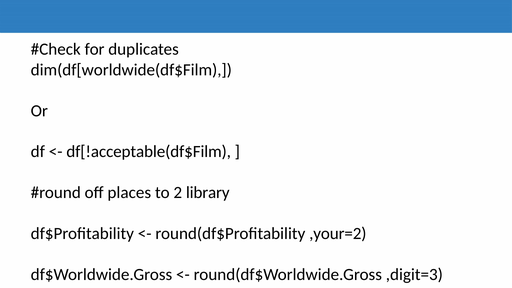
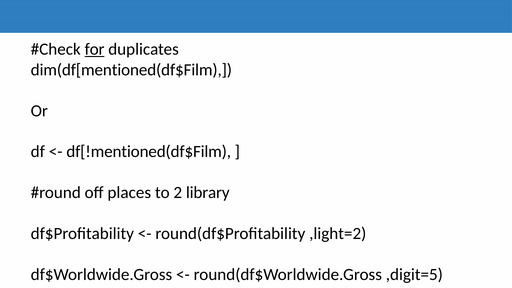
for underline: none -> present (95, 49)
dim(df[worldwide(df$Film: dim(df[worldwide(df$Film -> dim(df[mentioned(df$Film (131, 70)
df[!acceptable(df$Film: df[!acceptable(df$Film -> df[!mentioned(df$Film (149, 152)
,your=2: ,your=2 -> ,light=2 (338, 234)
,digit=3: ,digit=3 -> ,digit=5 (414, 275)
